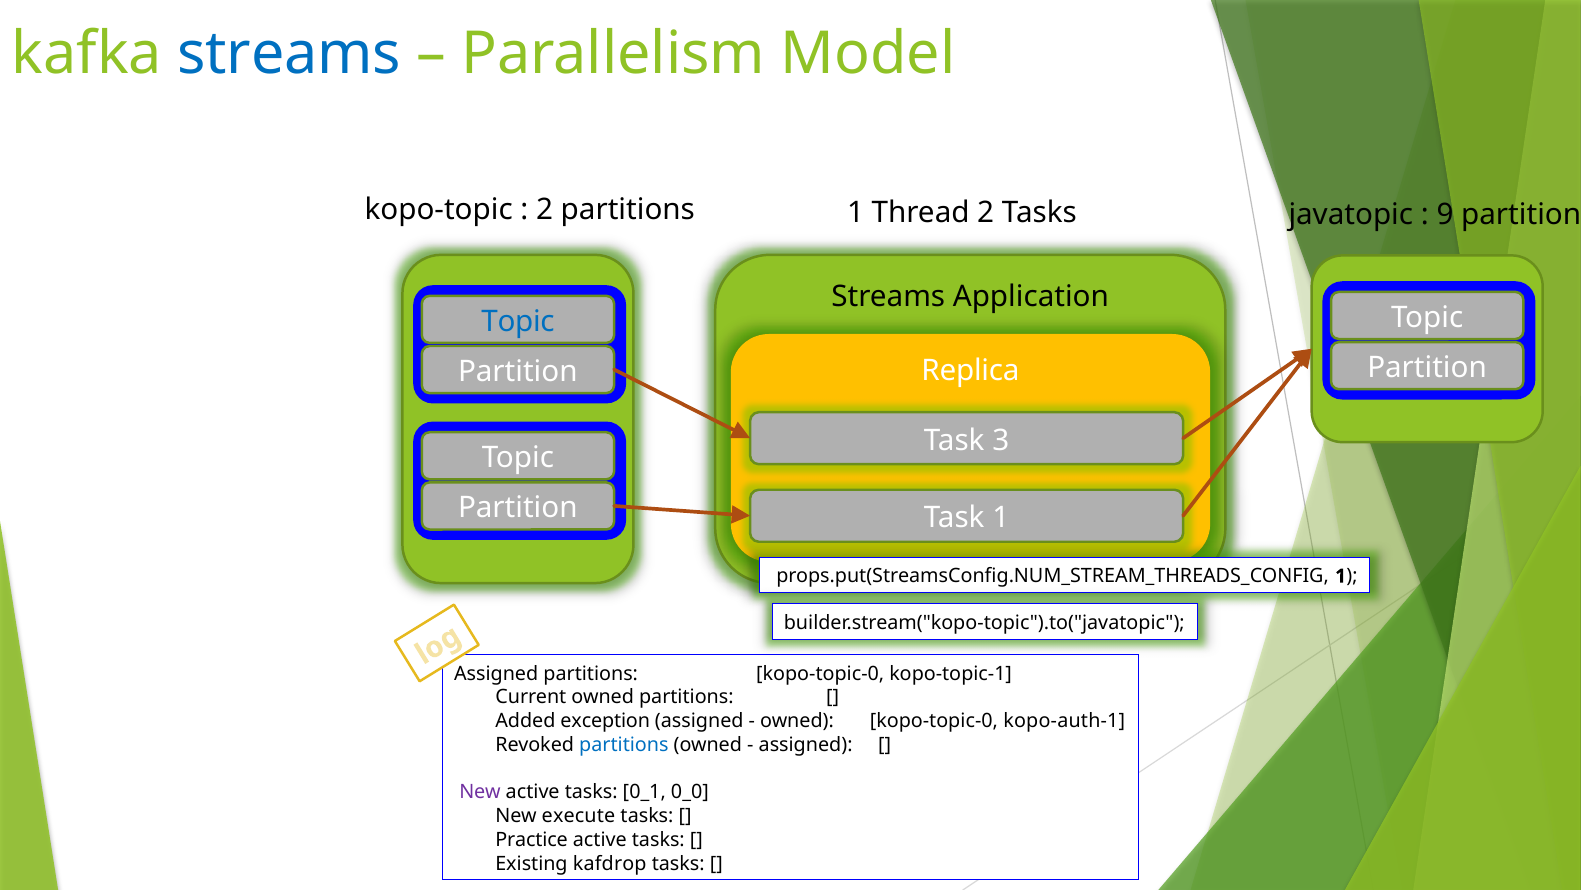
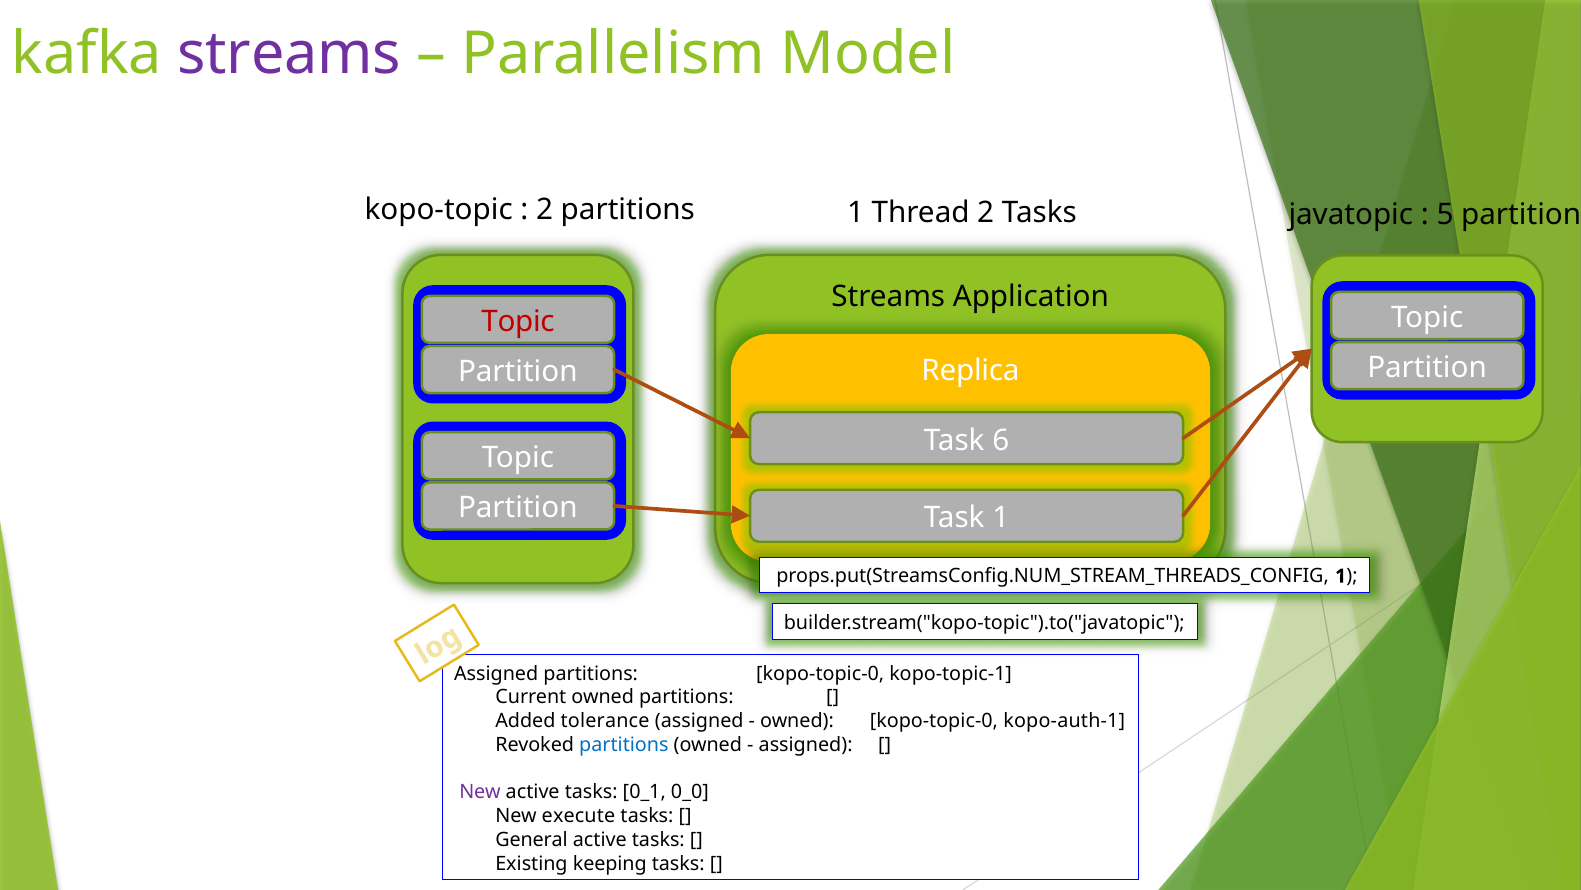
streams colour: blue -> purple (289, 54)
9: 9 -> 5 (1445, 215)
Topic colour: blue -> red (518, 321)
3: 3 -> 6 (1001, 440)
exception: exception -> tolerance (605, 721)
Practice: Practice -> General (532, 839)
kafdrop: kafdrop -> keeping (610, 863)
